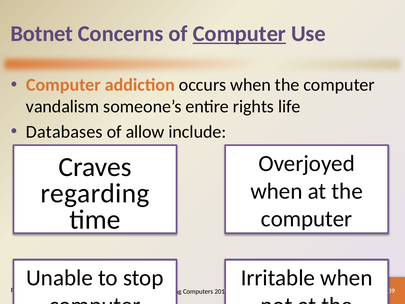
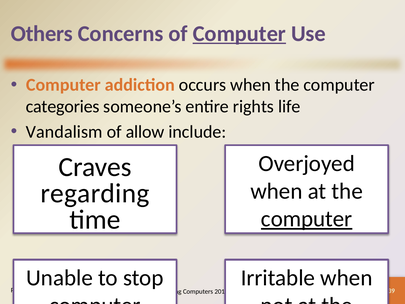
Botnet: Botnet -> Others (42, 34)
vandalism: vandalism -> categories (63, 107)
Databases: Databases -> Vandalism (64, 132)
computer underline: none -> present (307, 219)
